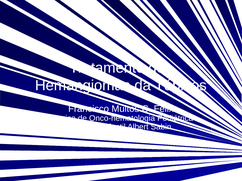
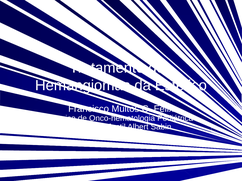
Tópicos: Tópicos -> Estético (181, 86)
